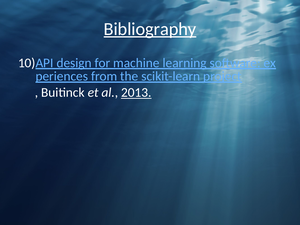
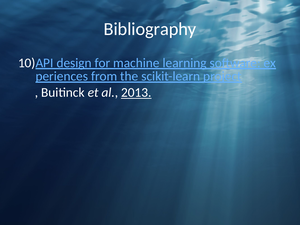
Bibliography underline: present -> none (150, 29)
